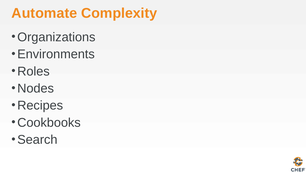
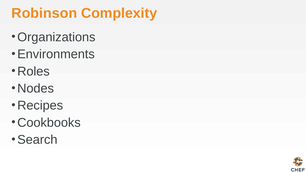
Automate: Automate -> Robinson (44, 13)
